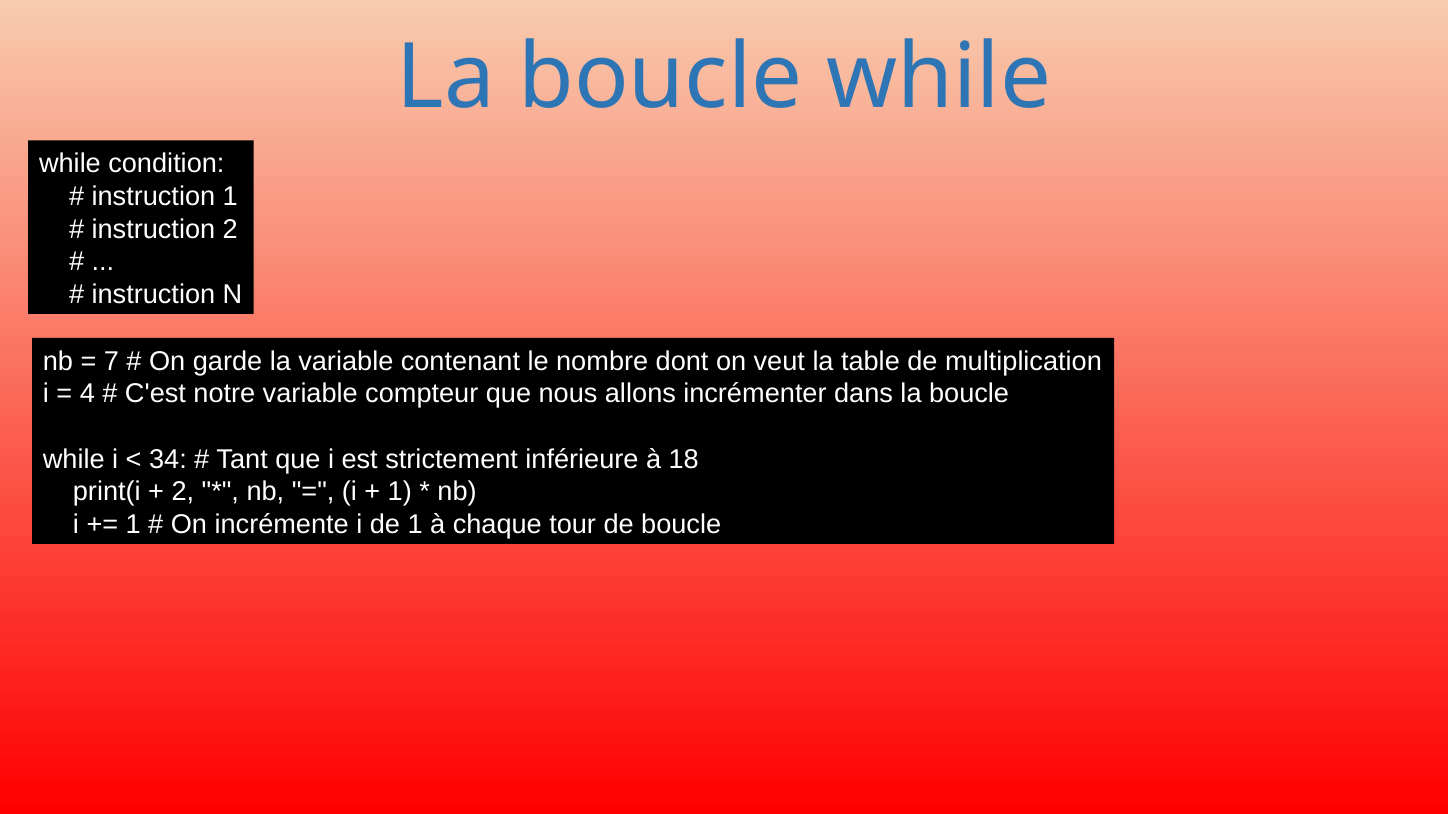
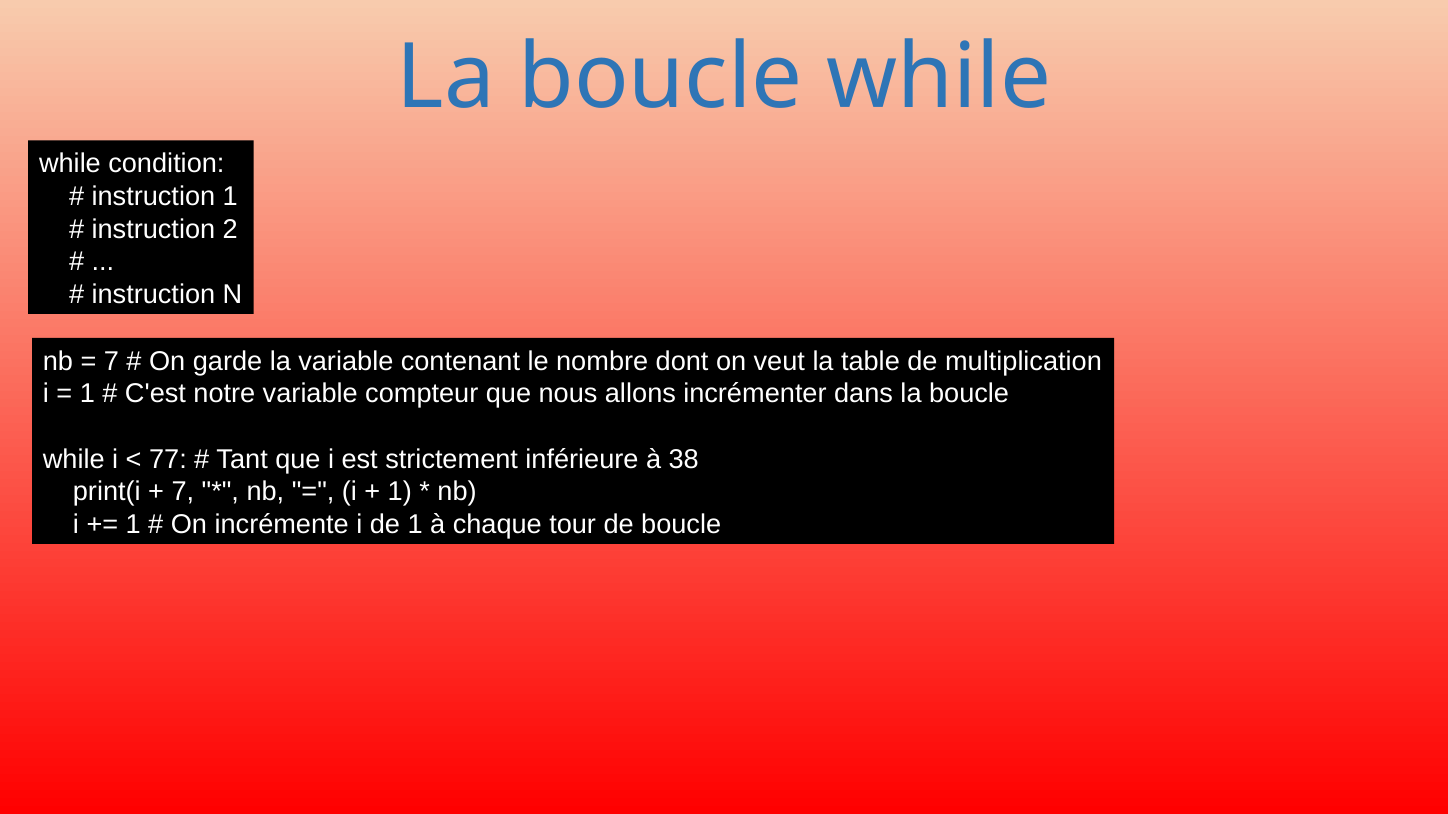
4: 4 -> 1 (87, 394)
34: 34 -> 77 (168, 459)
18: 18 -> 38 (684, 459)
2: 2 -> 7 (183, 492)
